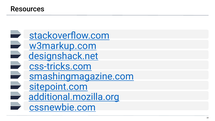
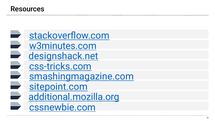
w3markup.com: w3markup.com -> w3minutes.com (63, 46)
